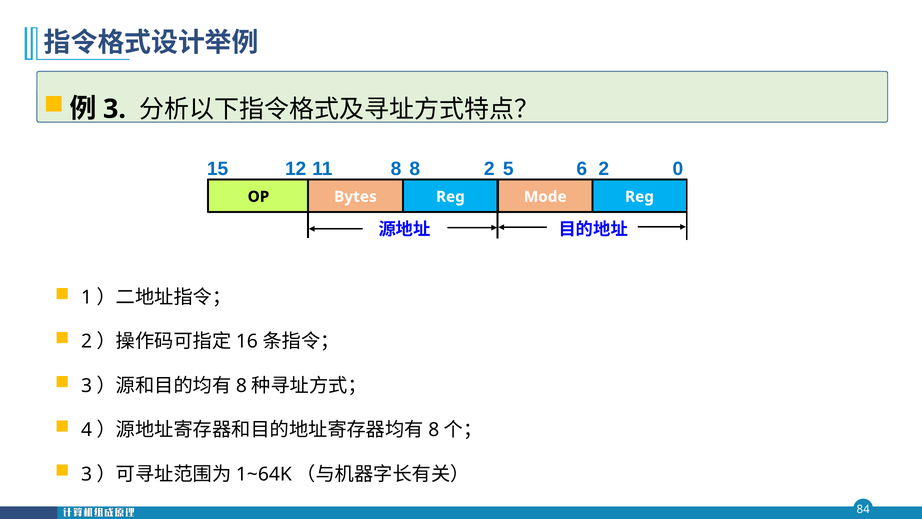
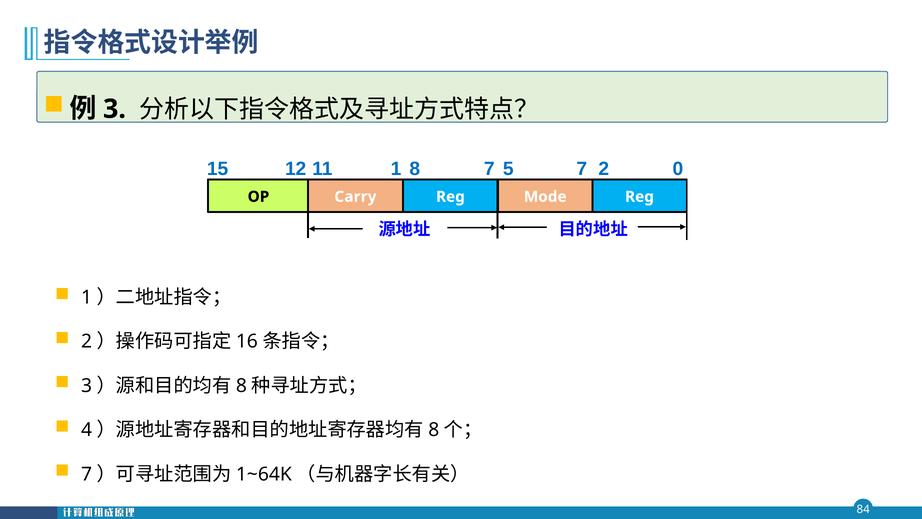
11 8: 8 -> 1 (396, 169)
8 2: 2 -> 7 (489, 169)
5 6: 6 -> 7 (582, 169)
Bytes: Bytes -> Carry (355, 197)
3: 3 -> 7 (87, 474)
